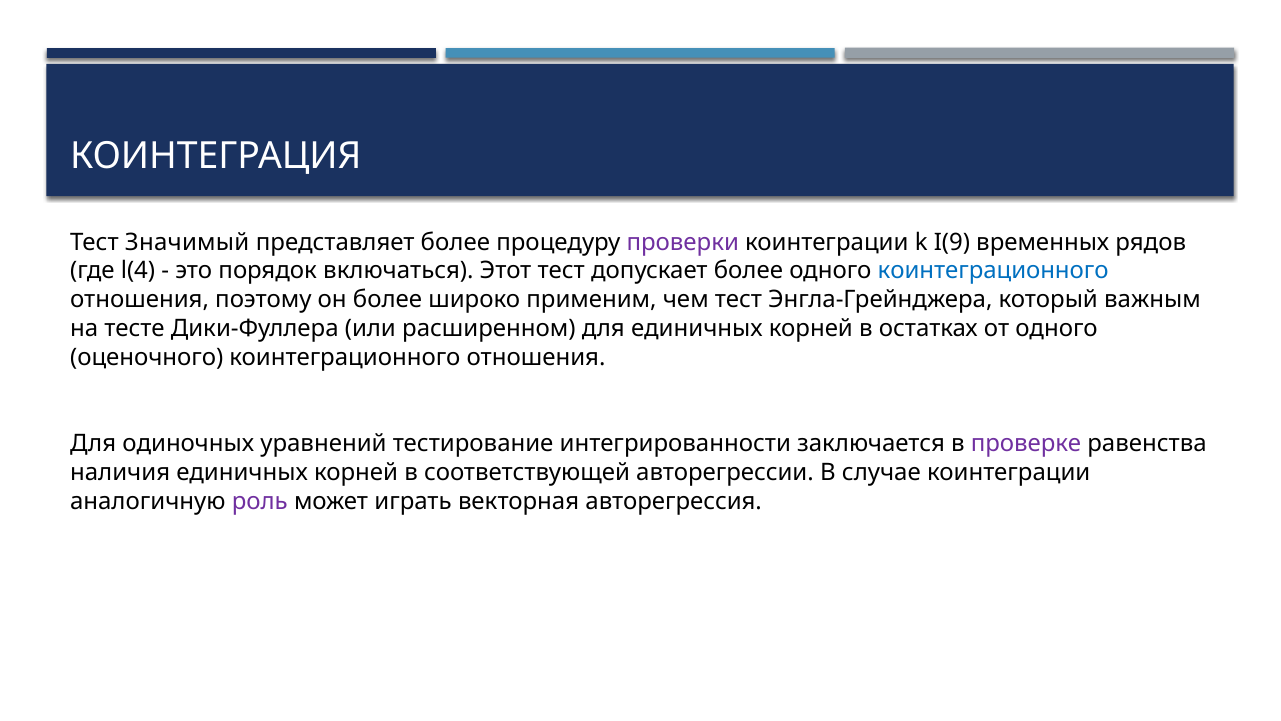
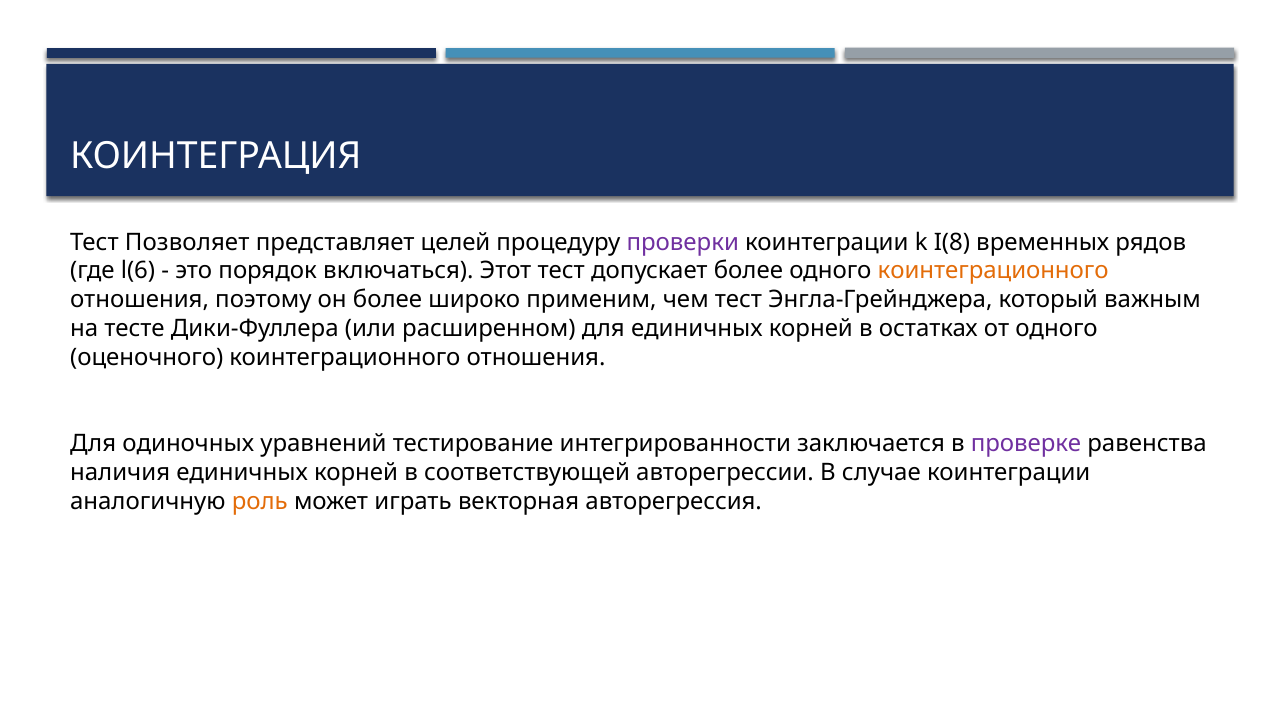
Значимый: Значимый -> Позволяет (187, 242)
представляет более: более -> целей (455, 242)
I(9: I(9 -> I(8 (952, 242)
l(4: l(4 -> l(6 (138, 271)
коинтеграционного colour: blue -> orange (993, 271)
роль colour: purple -> orange (260, 501)
